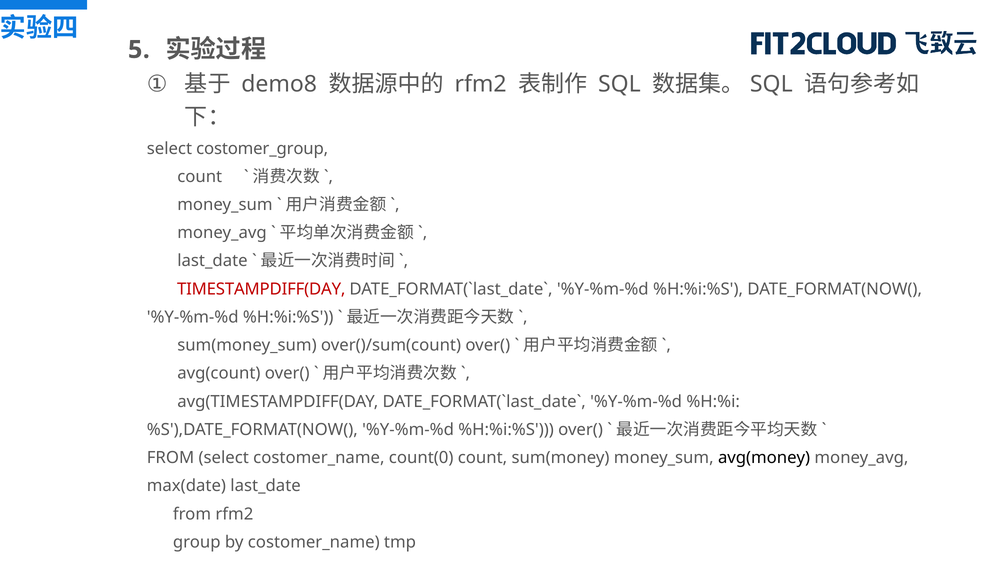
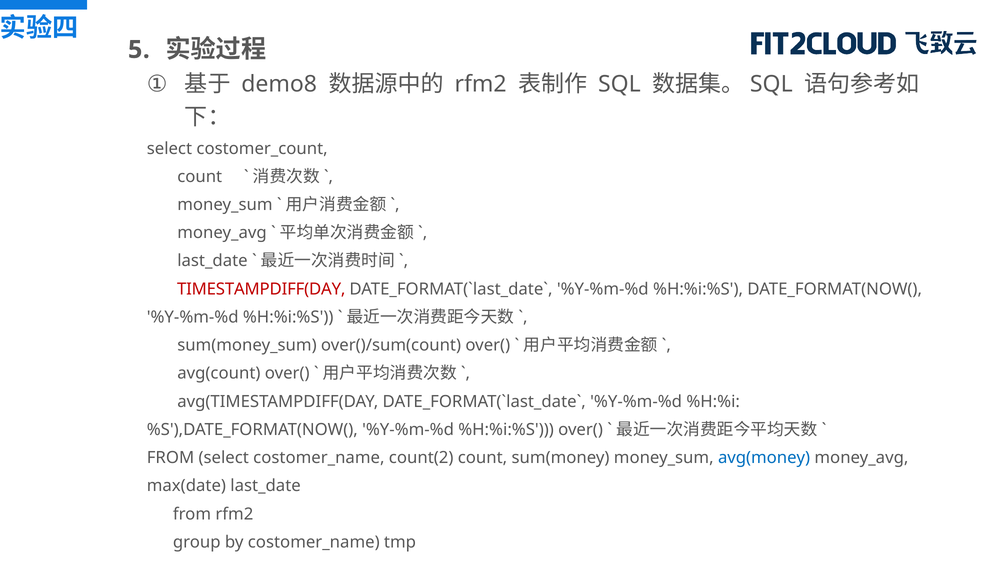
costomer_group: costomer_group -> costomer_count (262, 149)
count(0: count(0 -> count(2 (421, 458)
avg(money colour: black -> blue (764, 458)
